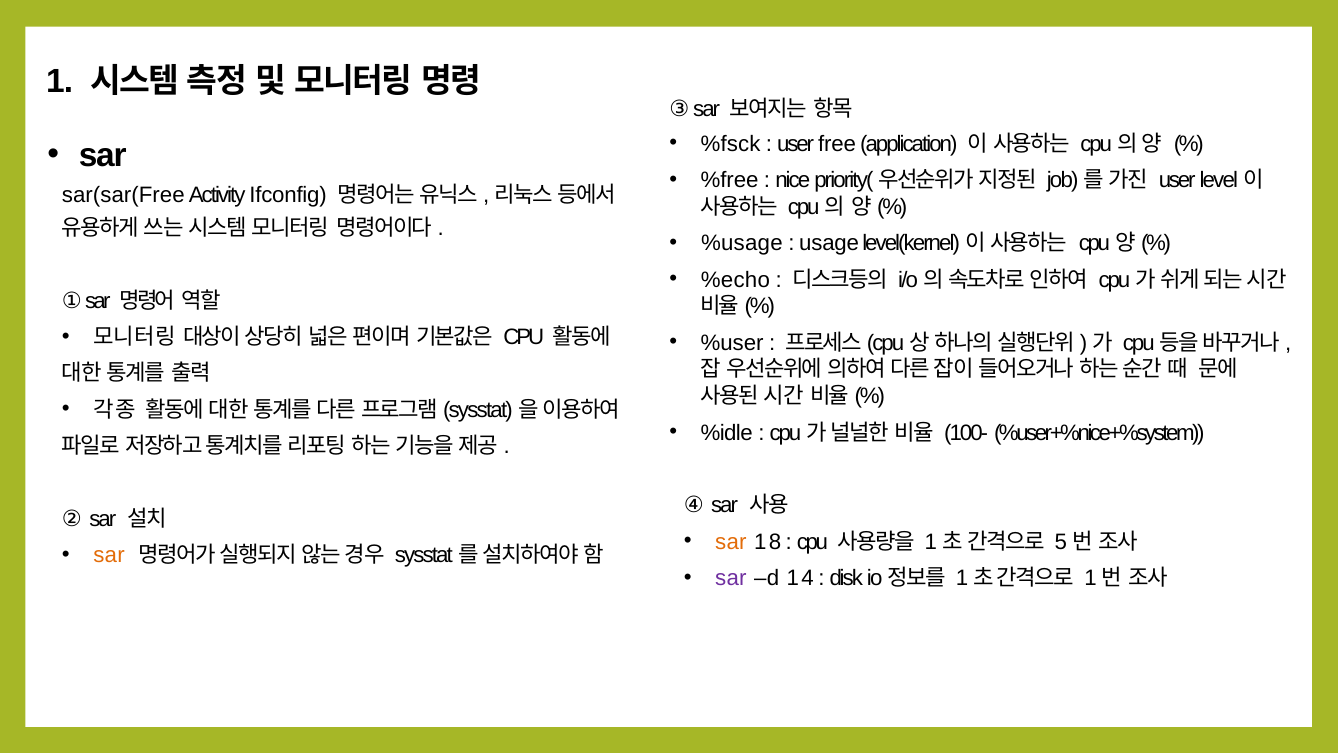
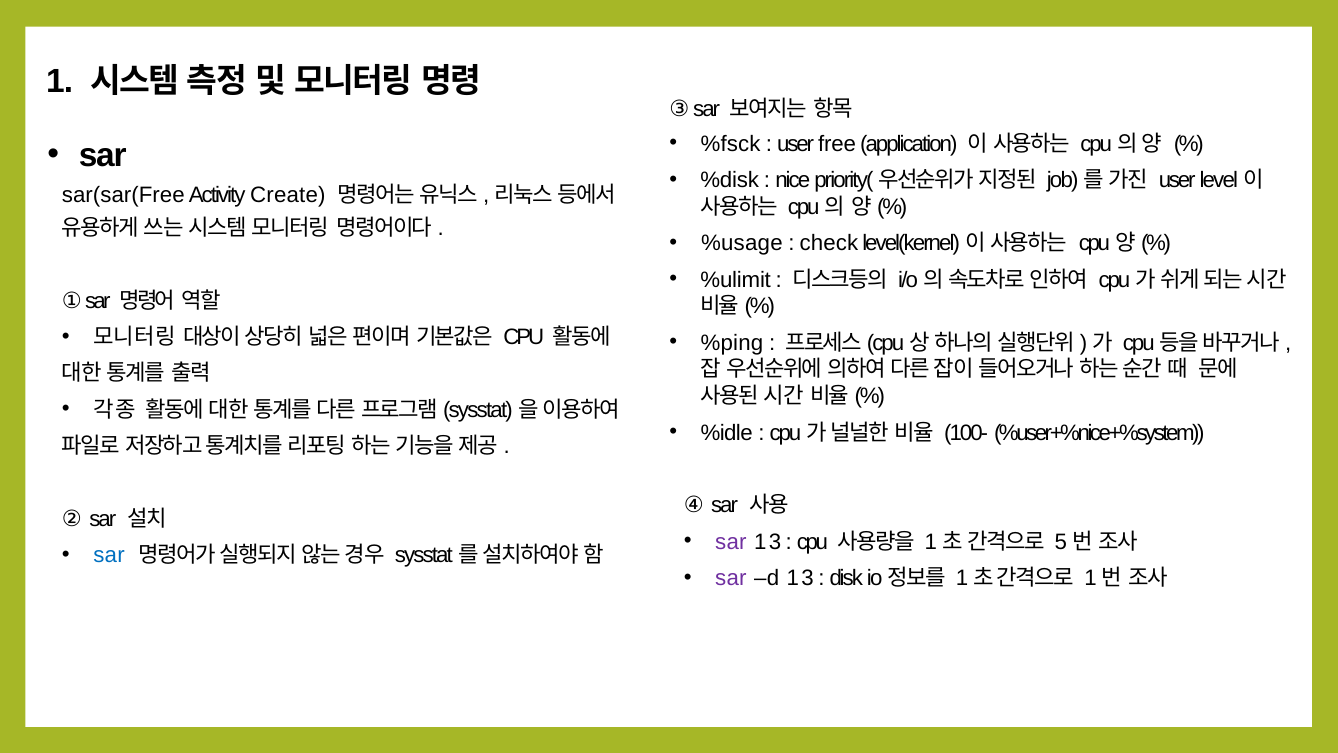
%free: %free -> %disk (730, 180)
Ifconfig: Ifconfig -> Create (288, 195)
usage: usage -> check (829, 243)
%echo: %echo -> %ulimit (736, 280)
%user: %user -> %ping (732, 343)
sar colour: orange -> purple (731, 542)
8: 8 -> 3 (775, 542)
sar colour: orange -> blue (109, 555)
d 1 4: 4 -> 3 (808, 578)
